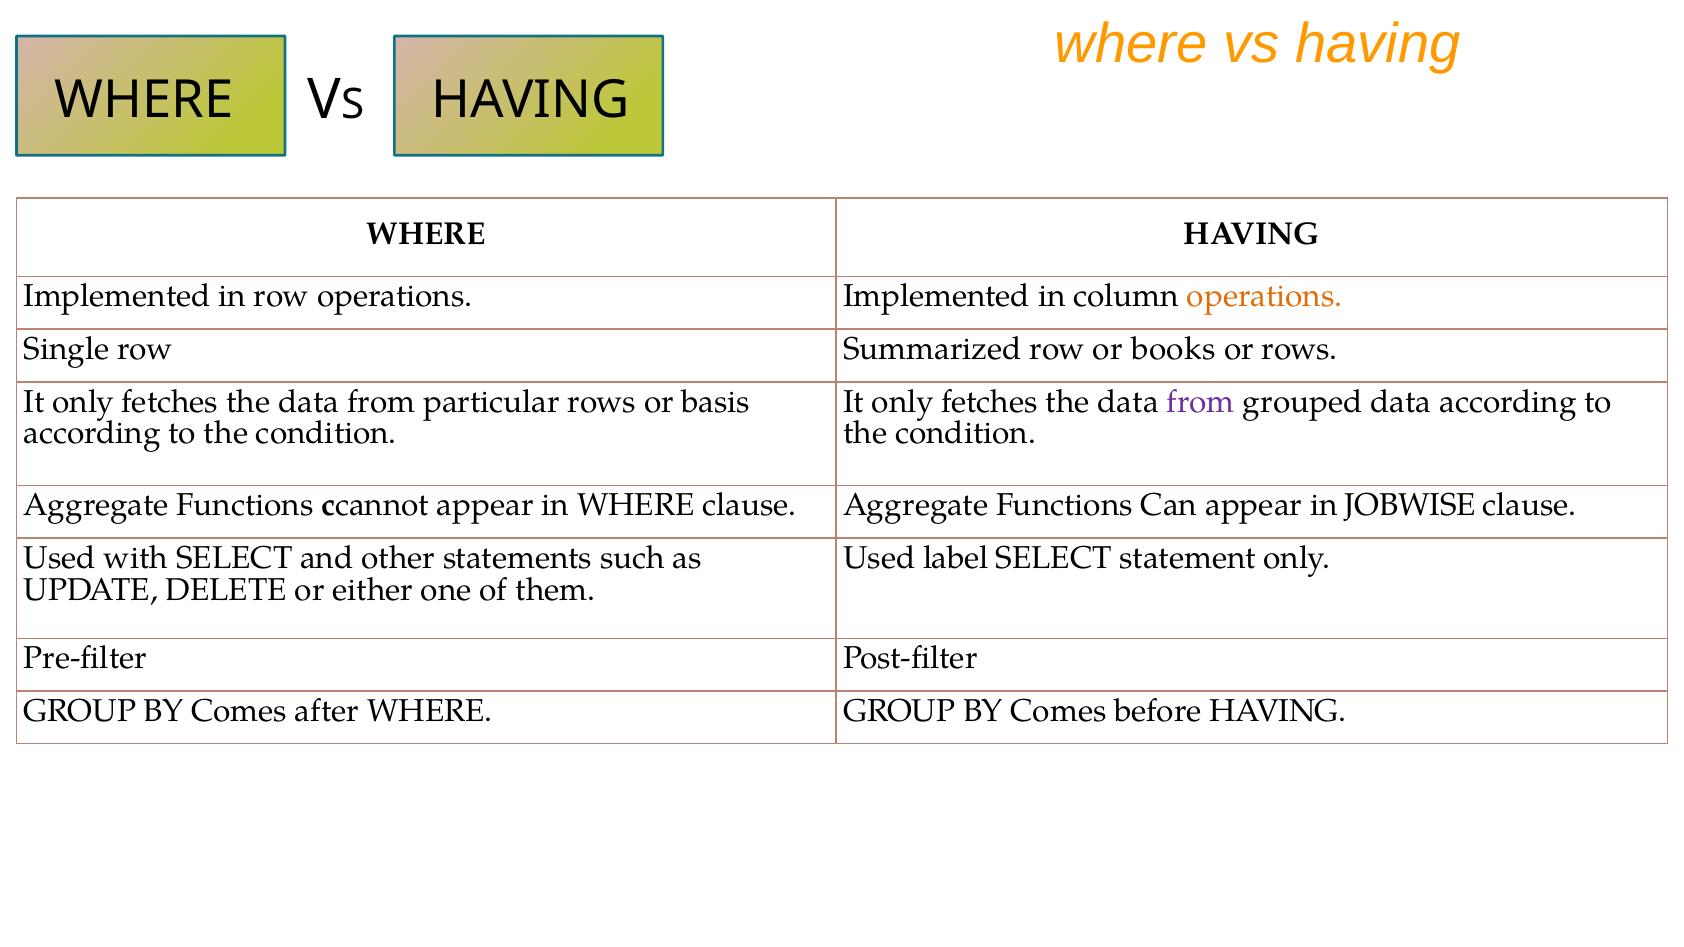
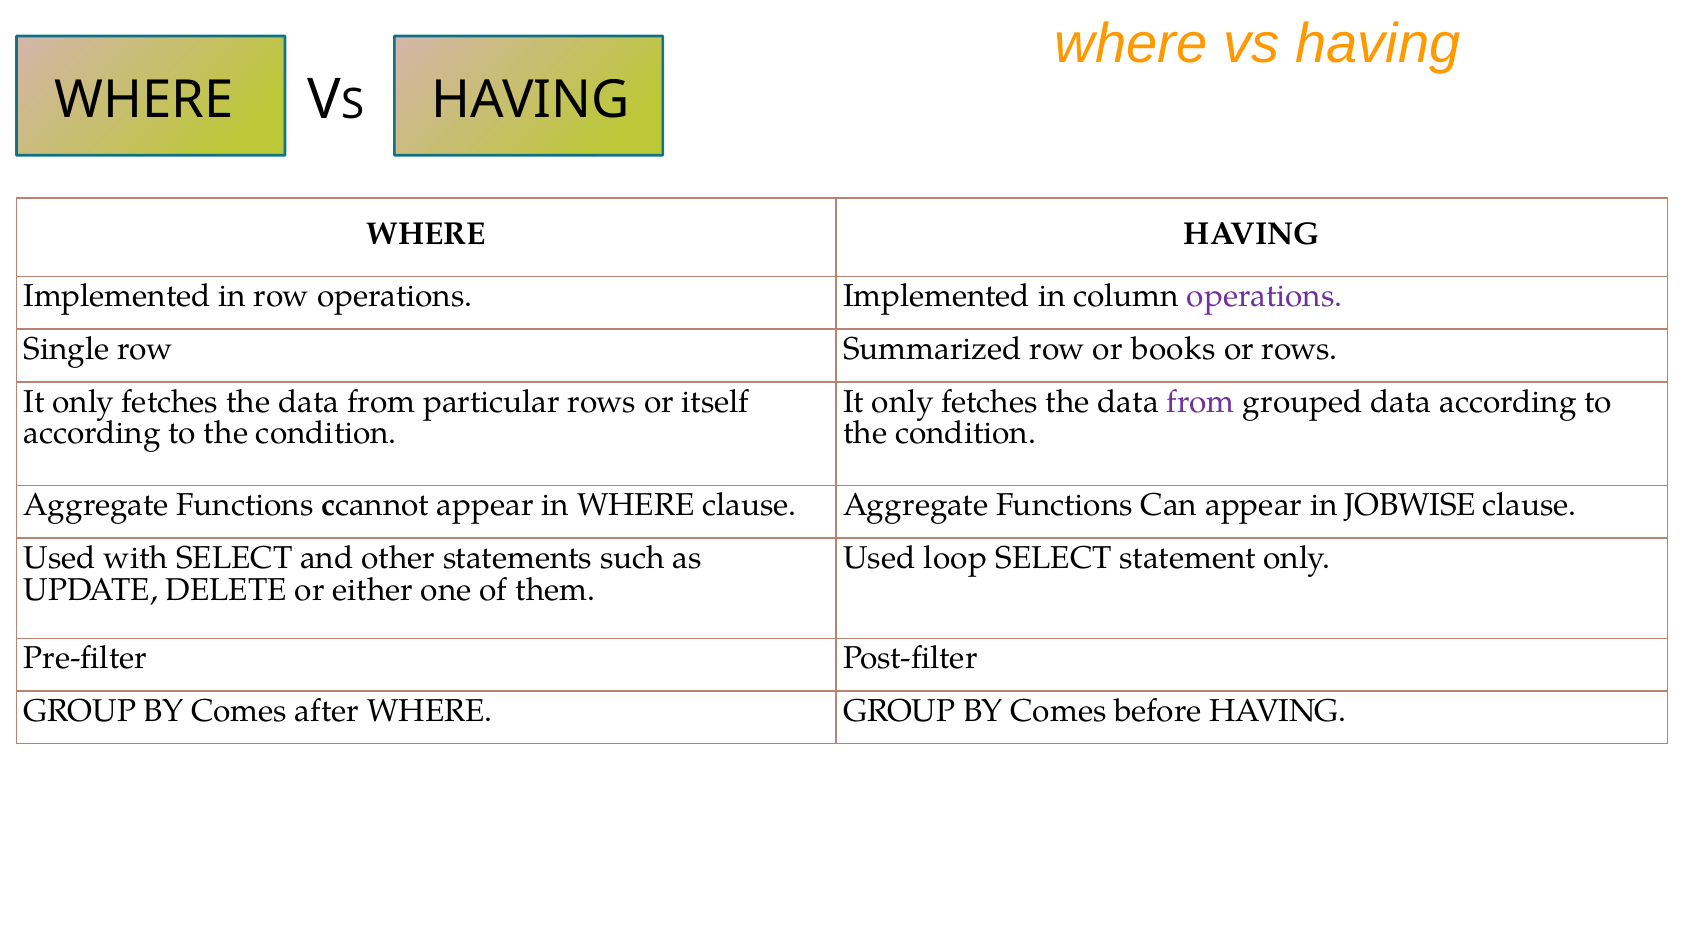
operations colour: orange -> purple (1265, 296)
basis: basis -> itself (715, 402)
label: label -> loop (955, 558)
